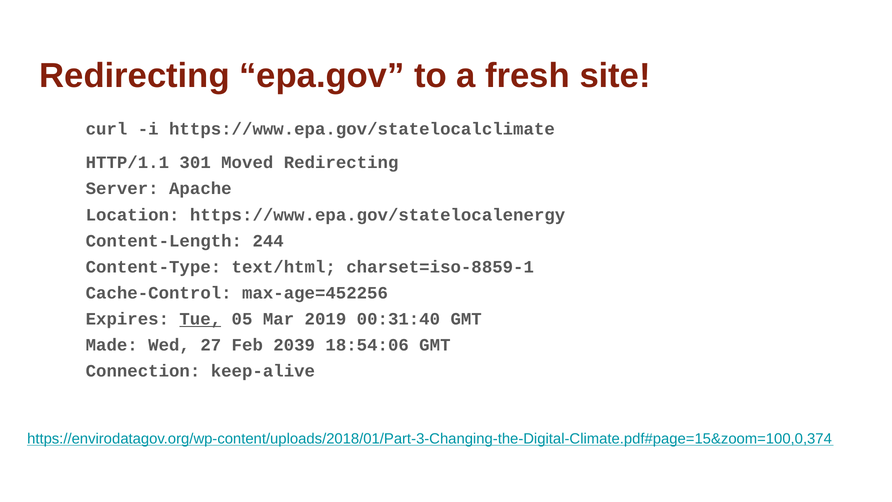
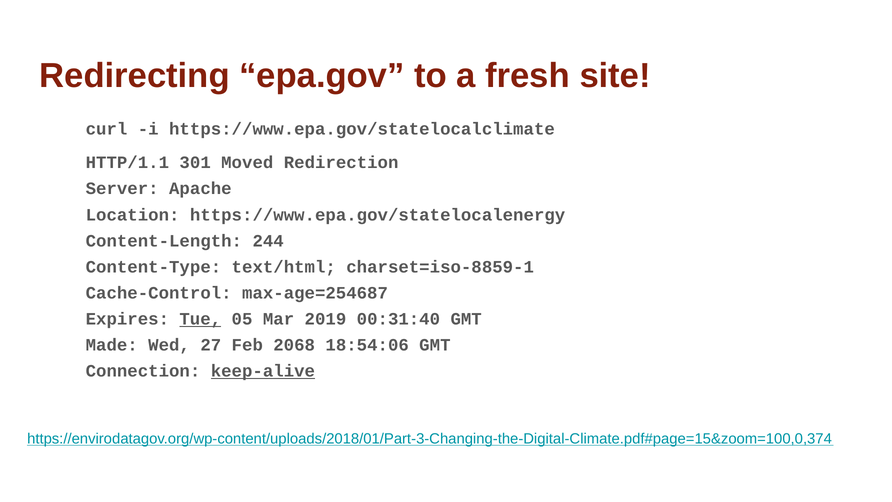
Moved Redirecting: Redirecting -> Redirection (341, 163)
max-age=452256: max-age=452256 -> max-age=254687 (315, 293)
2039: 2039 -> 2068 (294, 345)
keep-alive underline: none -> present (263, 371)
